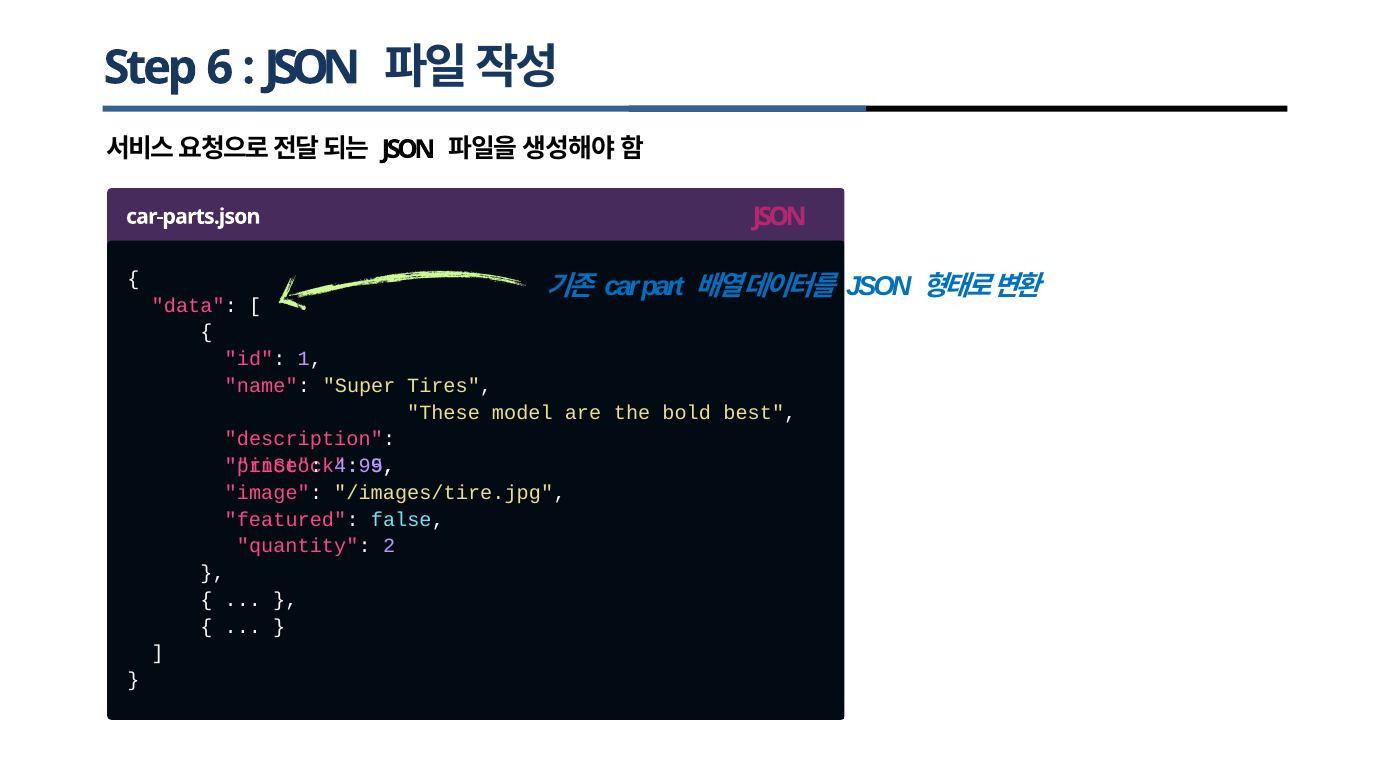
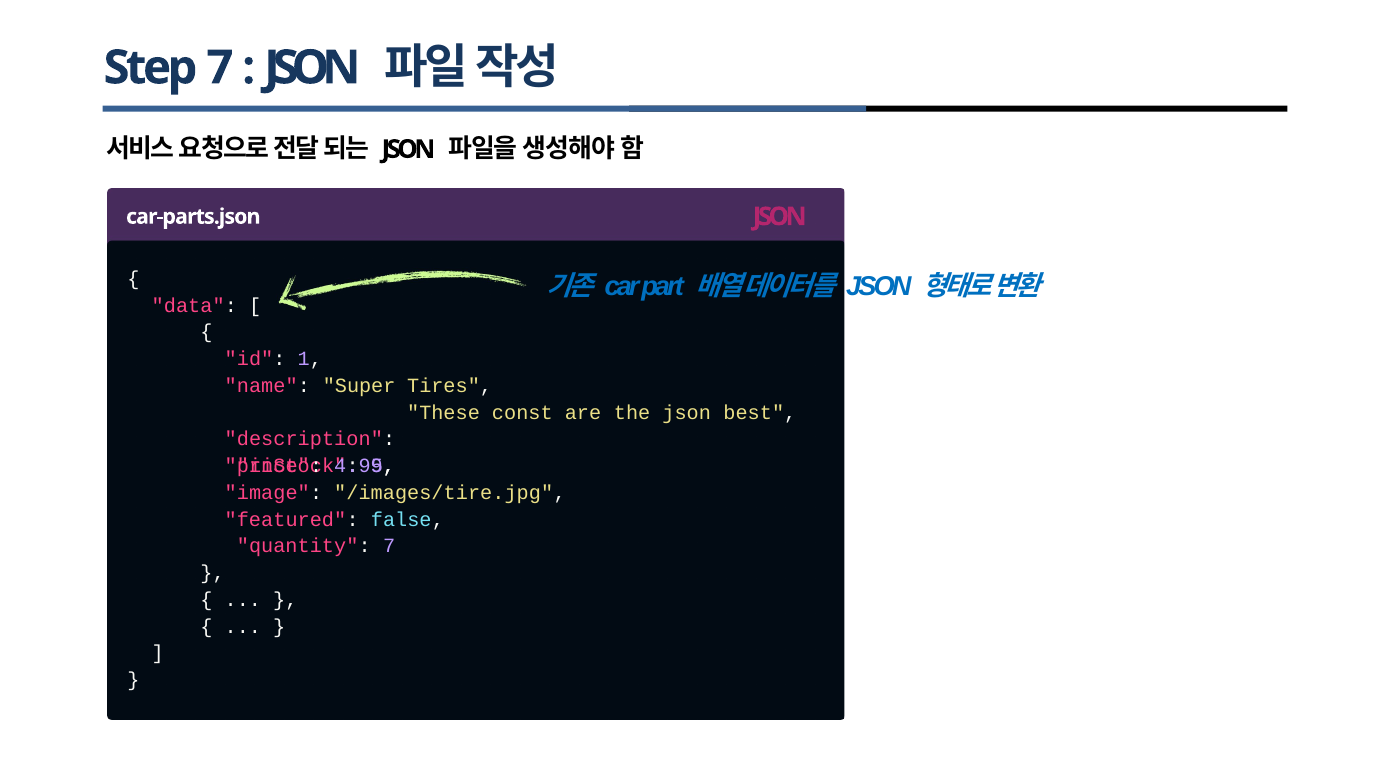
Step 6: 6 -> 7 (220, 68)
model: model -> const (522, 412)
the bold: bold -> json (687, 412)
quantity 2: 2 -> 7 (389, 546)
